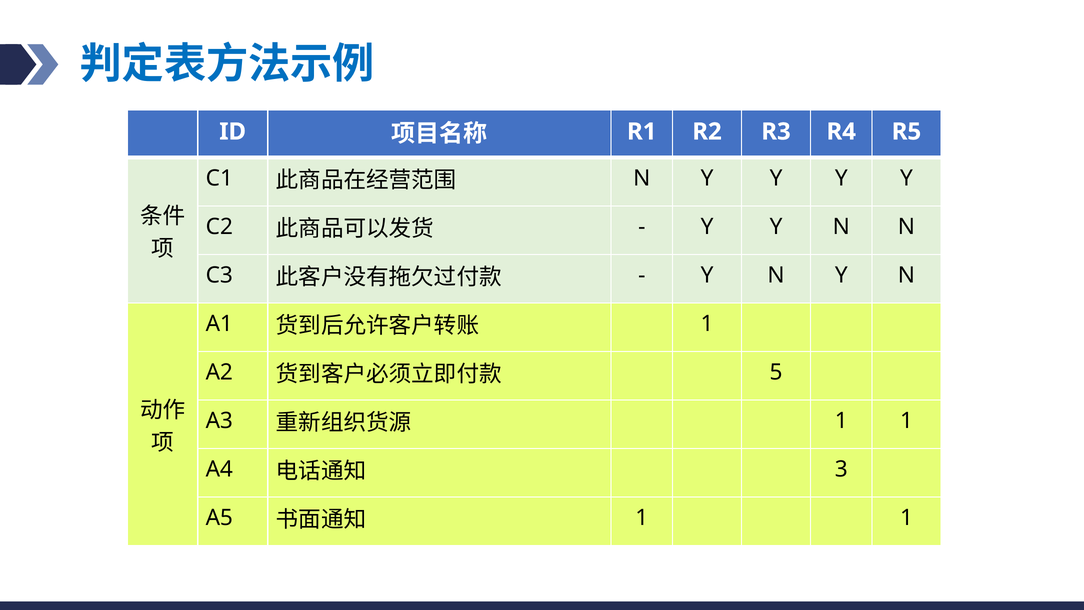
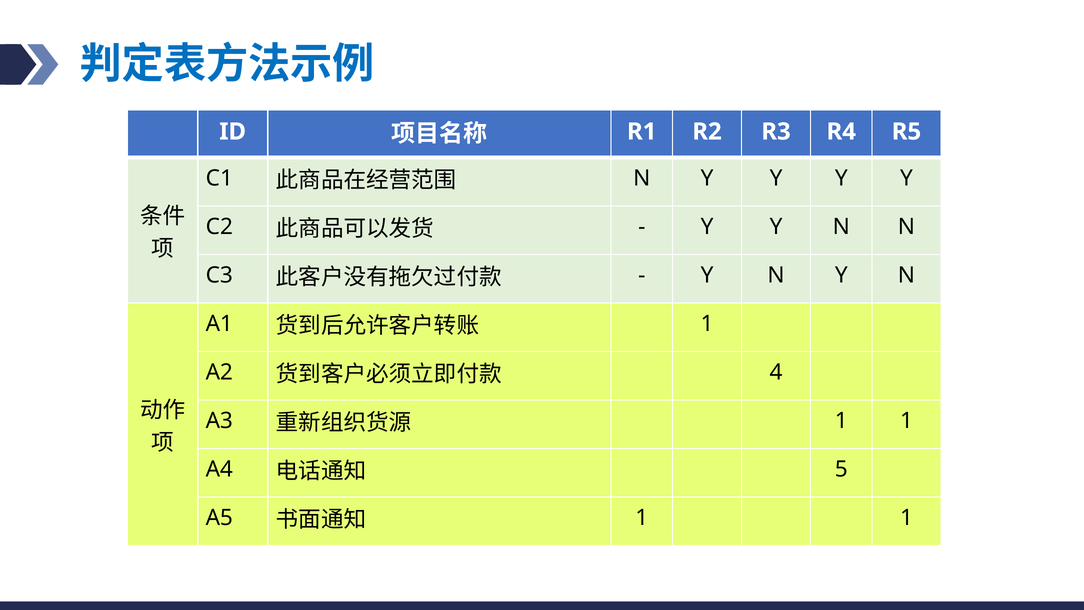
5: 5 -> 4 (776, 372)
3: 3 -> 5 (841, 469)
